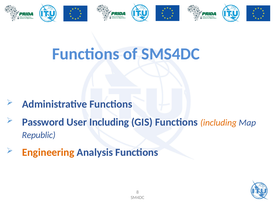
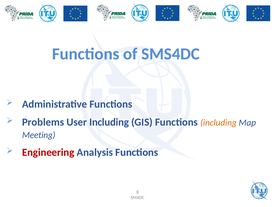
Password: Password -> Problems (43, 122)
Republic: Republic -> Meeting (39, 135)
Engineering colour: orange -> red (48, 152)
